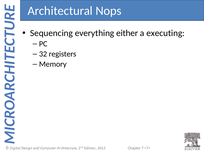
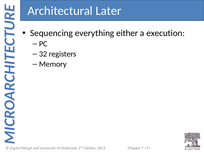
Nops: Nops -> Later (108, 11)
executing: executing -> execution (166, 33)
